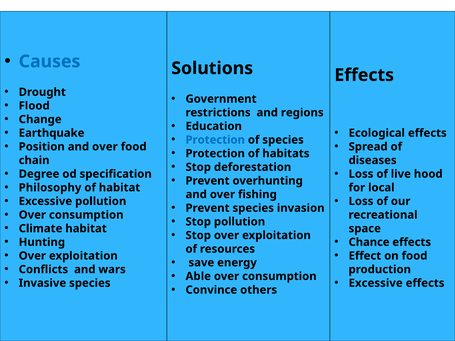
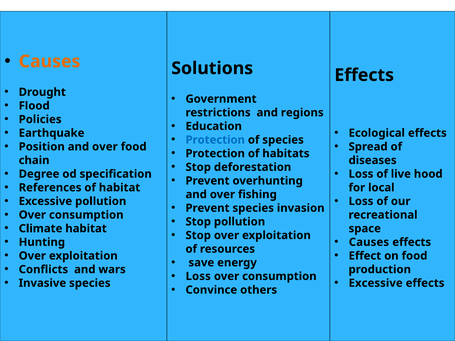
Causes colour: blue -> orange (50, 62)
Change: Change -> Policies (40, 119)
Philosophy: Philosophy -> References (50, 188)
Chance: Chance -> Causes (369, 242)
Able: Able -> Loss (198, 276)
